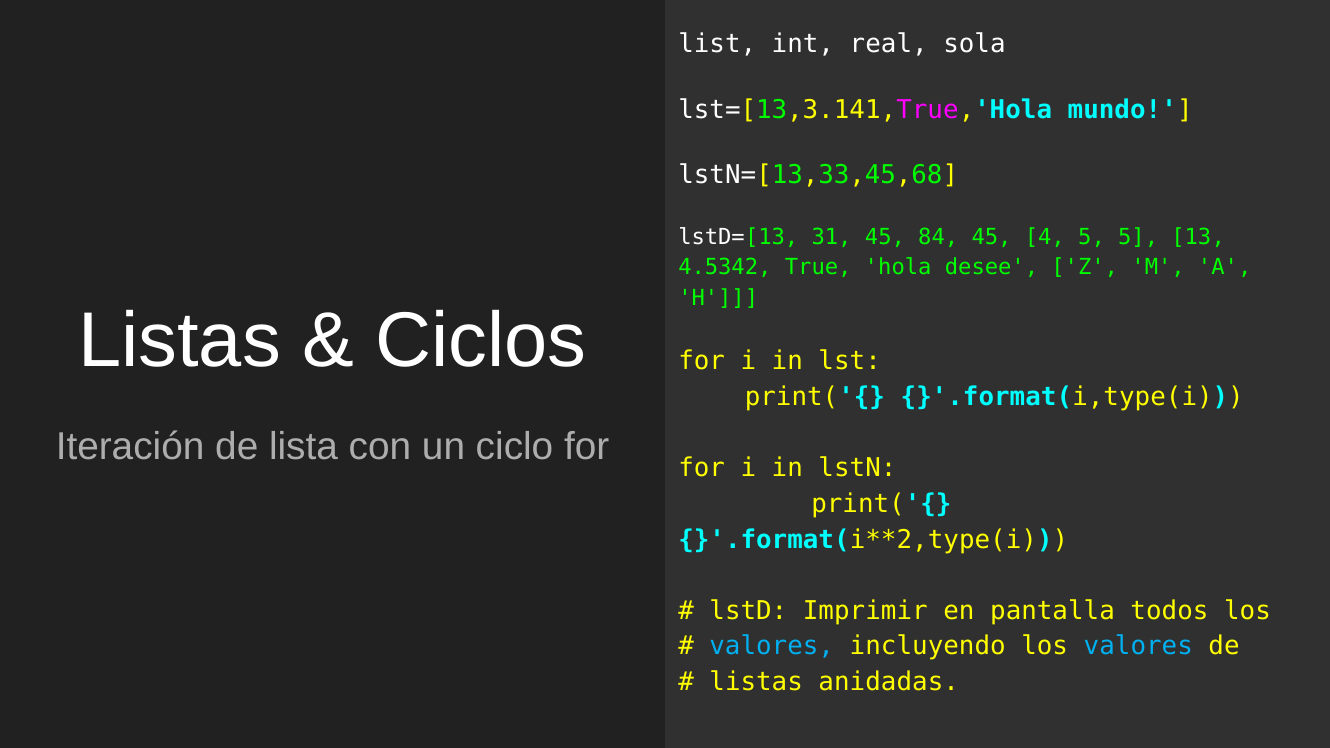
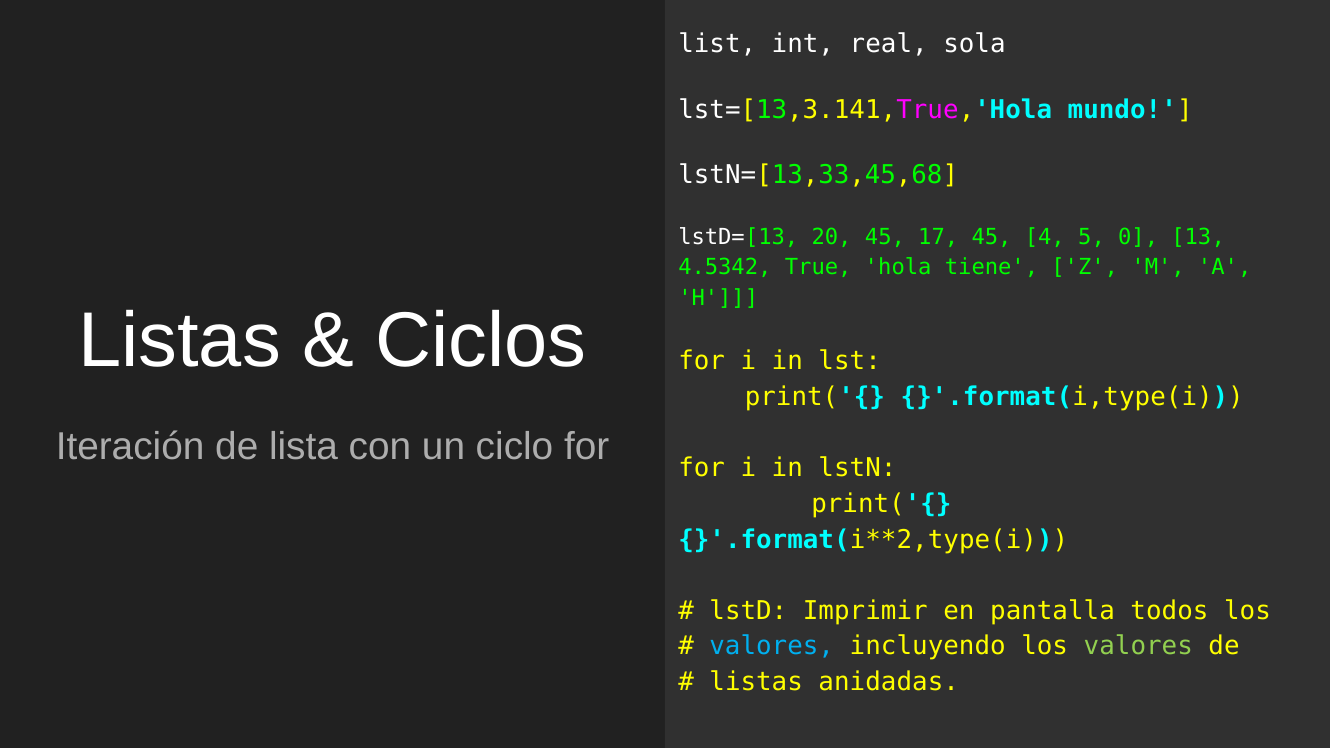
31: 31 -> 20 (832, 237)
84: 84 -> 17 (938, 237)
5 5: 5 -> 0 (1138, 237)
desee: desee -> tiene (992, 267)
valores colour: light blue -> light green (1138, 647)
